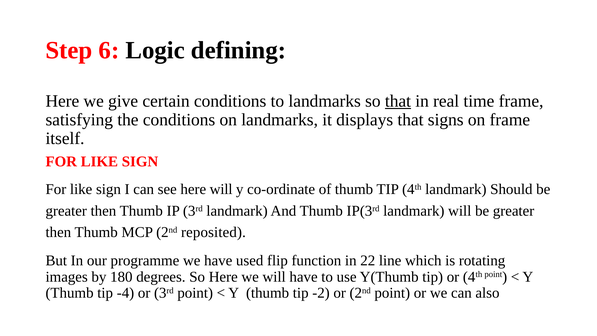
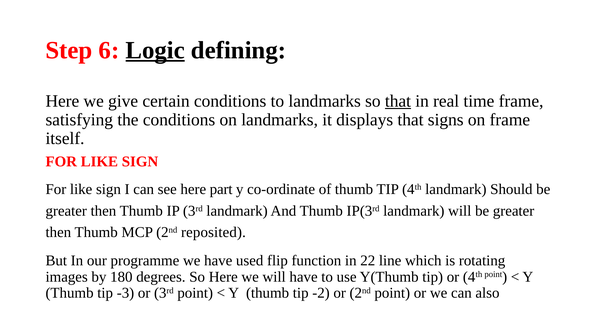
Logic underline: none -> present (155, 50)
here will: will -> part (221, 189)
-4: -4 -> -3 (125, 293)
